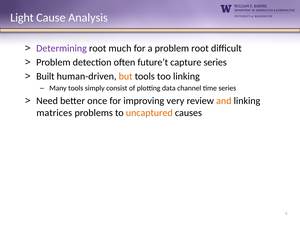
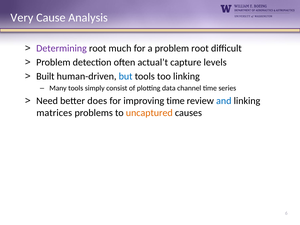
Light: Light -> Very (22, 18)
future’t: future’t -> actual’t (153, 62)
capture series: series -> levels (215, 62)
but colour: orange -> blue (126, 76)
once: once -> does (97, 101)
improving very: very -> time (176, 101)
and colour: orange -> blue (224, 101)
